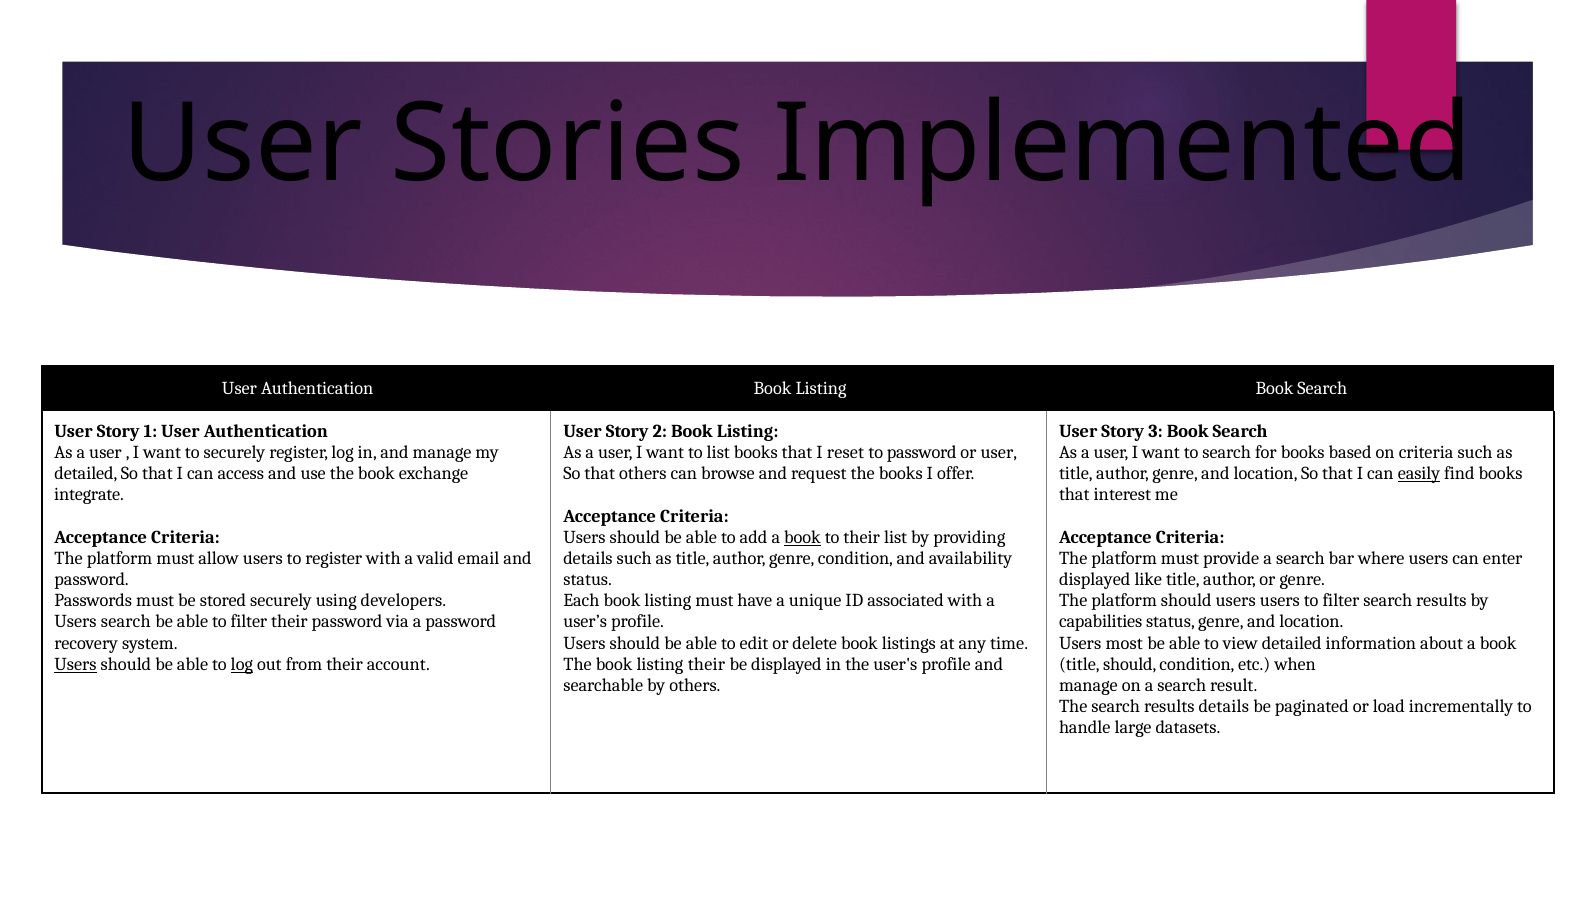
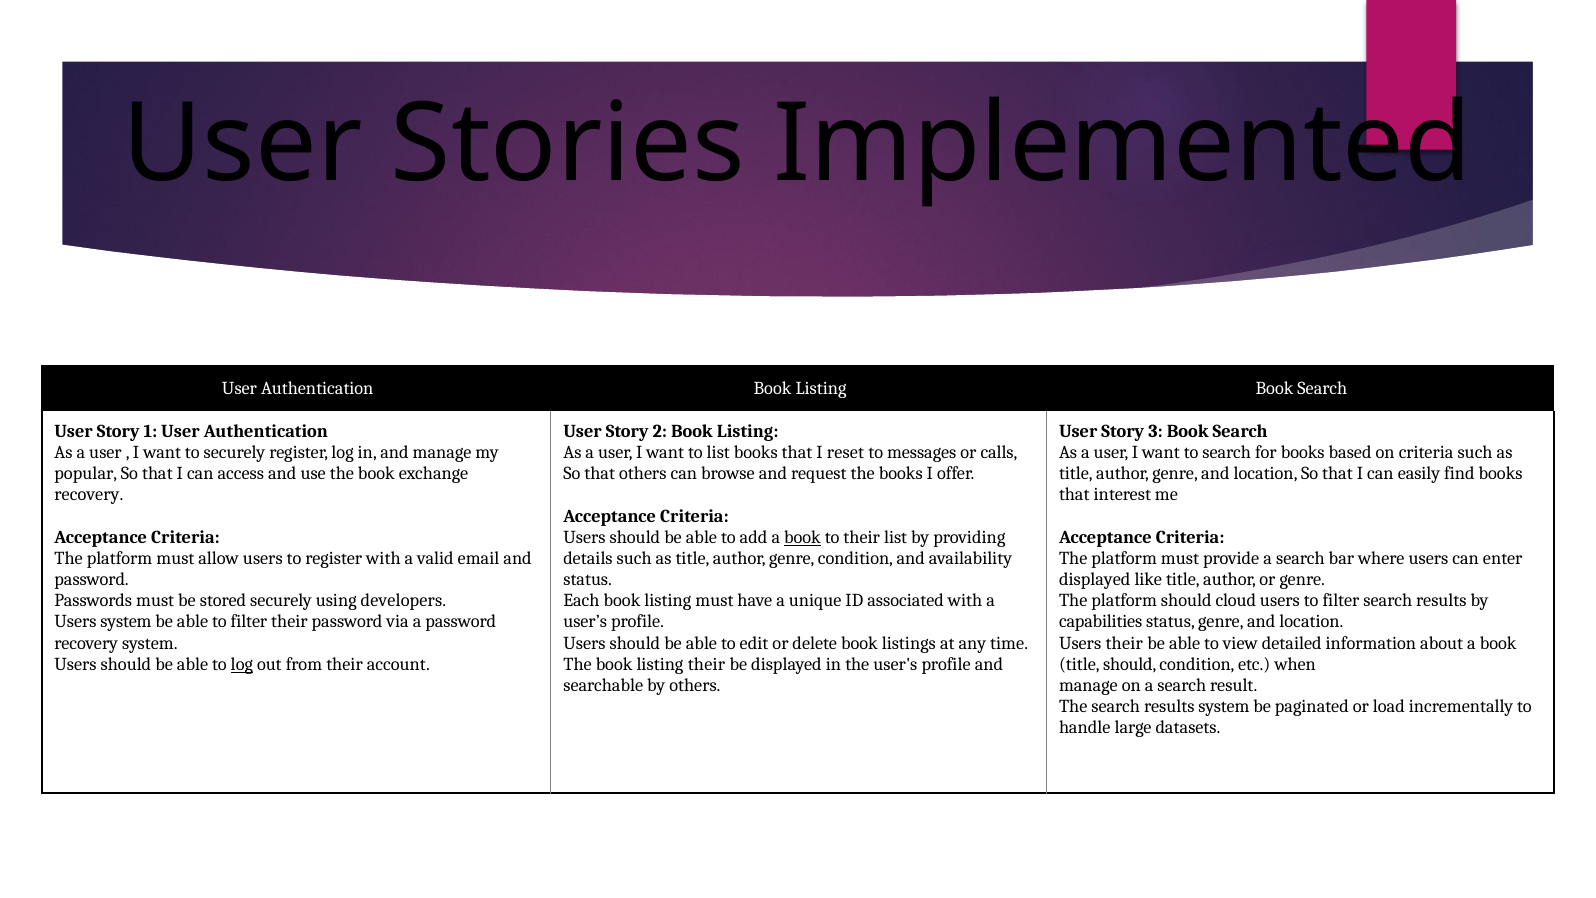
to password: password -> messages (922, 452)
or user: user -> calls (999, 452)
detailed: detailed -> popular (86, 474)
easily underline: present -> none (1419, 474)
integrate: integrate -> recovery (89, 495)
should users: users -> cloud (1236, 601)
Users search: search -> system (126, 622)
Users most: most -> their (1124, 643)
Users underline: present -> none (76, 664)
results details: details -> system (1224, 706)
